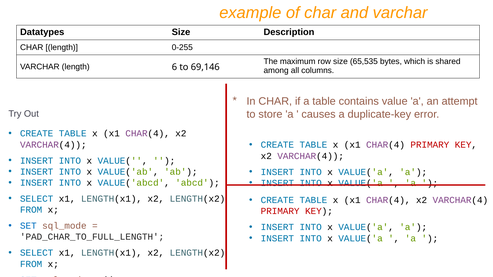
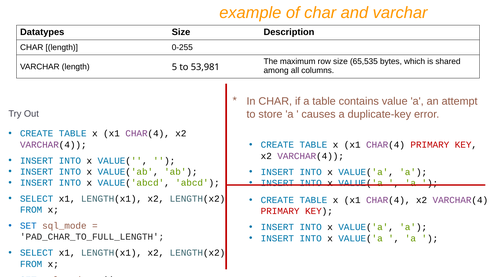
6: 6 -> 5 (174, 67)
69,146: 69,146 -> 53,981 (205, 67)
